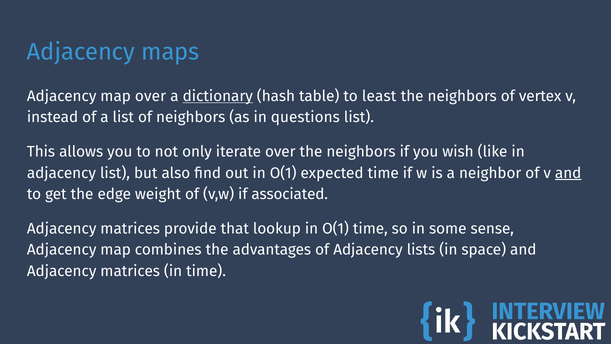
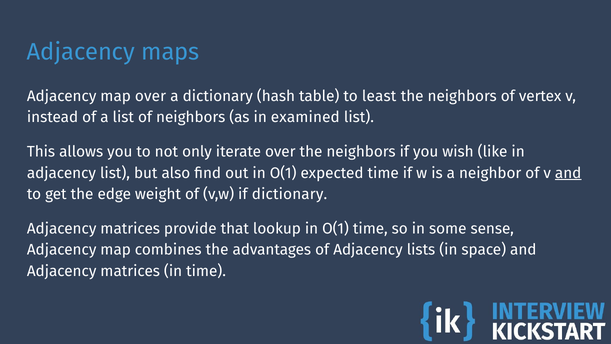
dictionary underline: present -> none (218, 96)
questions: questions -> examined (305, 117)
if associated: associated -> dictionary (290, 194)
